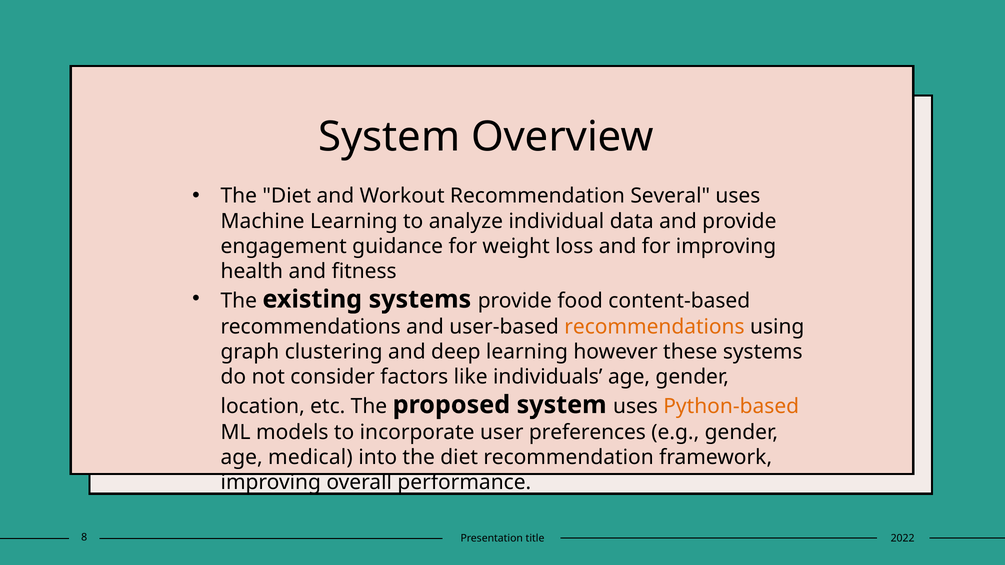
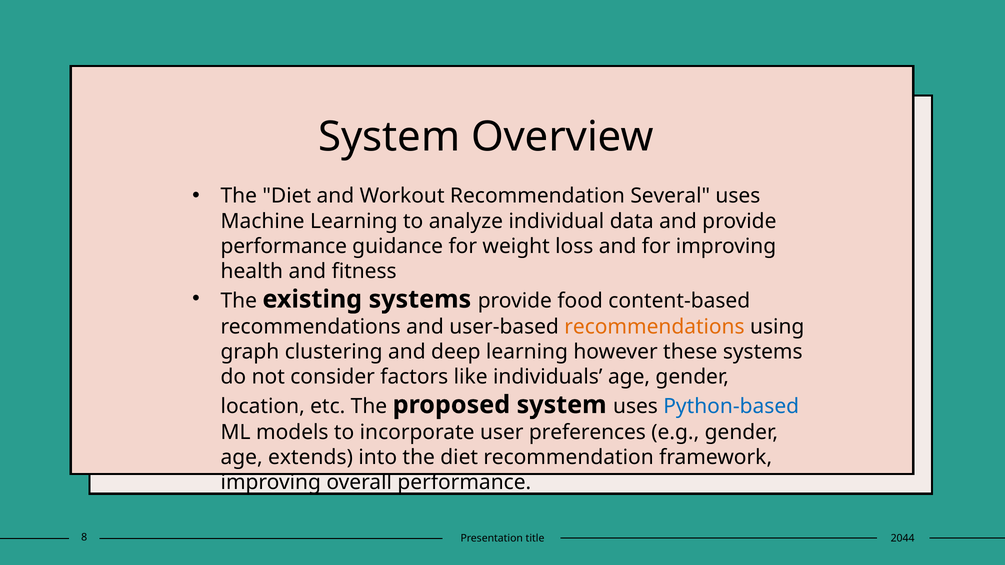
engagement: engagement -> performance (284, 246)
Python-based colour: orange -> blue (731, 406)
medical: medical -> extends (310, 457)
2022: 2022 -> 2044 (903, 538)
